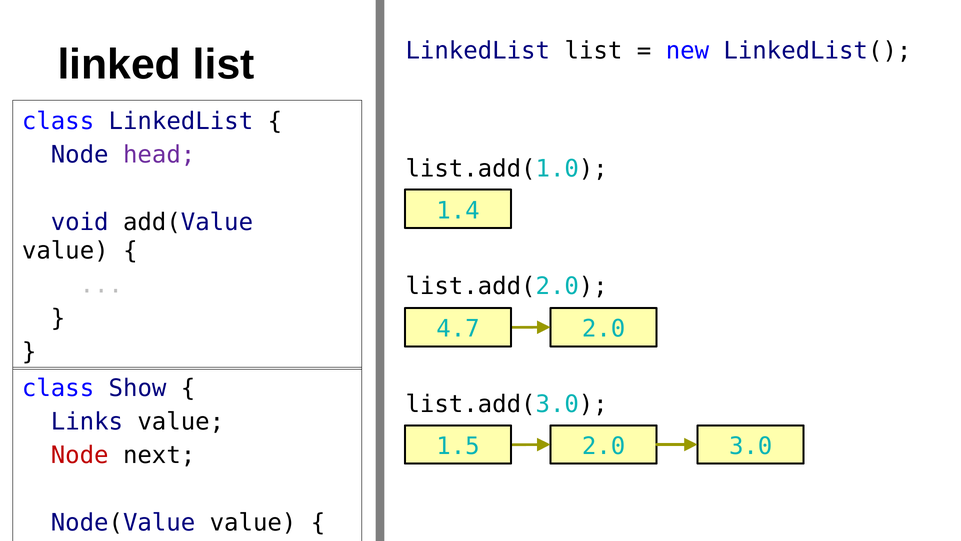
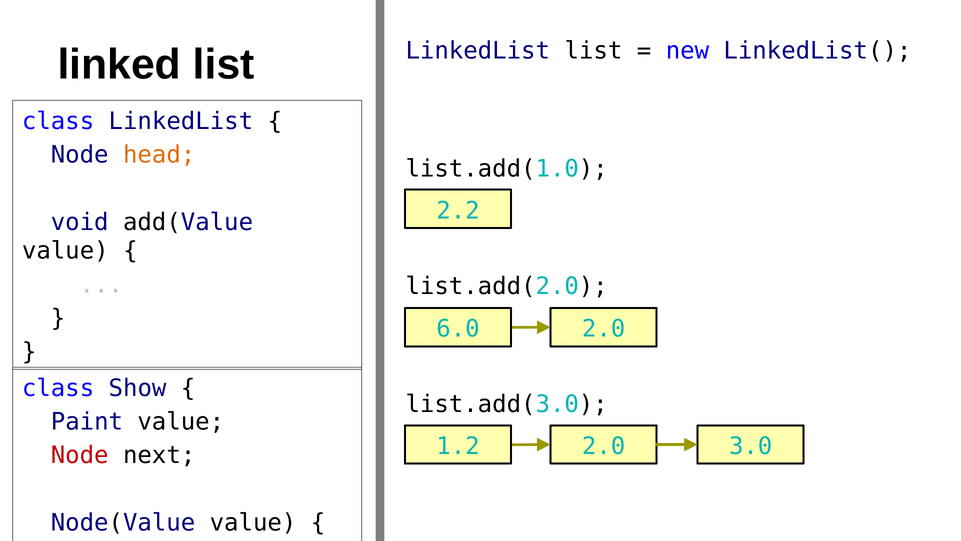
head colour: purple -> orange (159, 155)
1.4: 1.4 -> 2.2 (458, 210)
4.7: 4.7 -> 6.0 (458, 329)
Links: Links -> Paint (87, 422)
1.5: 1.5 -> 1.2 (458, 446)
